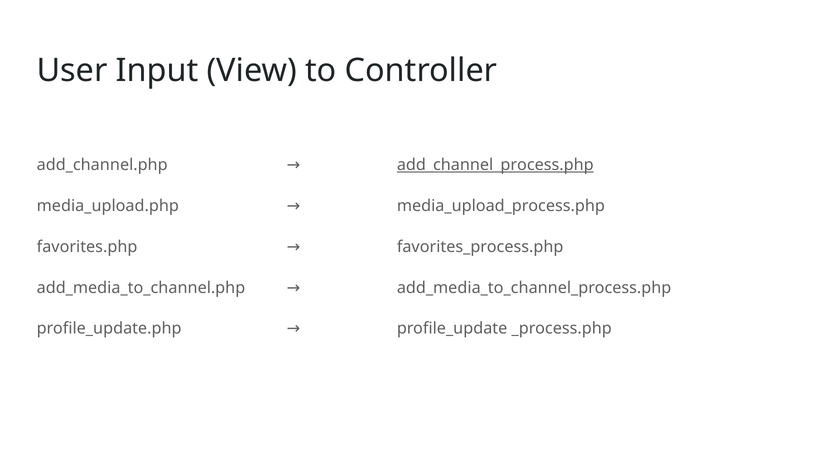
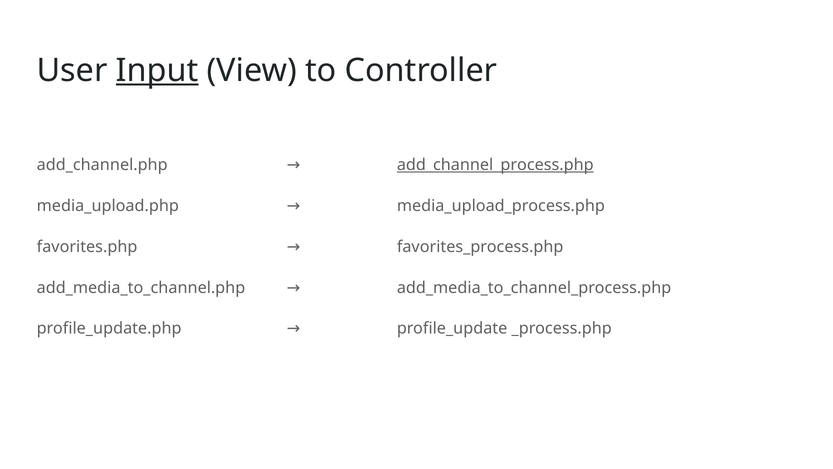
Input underline: none -> present (157, 71)
